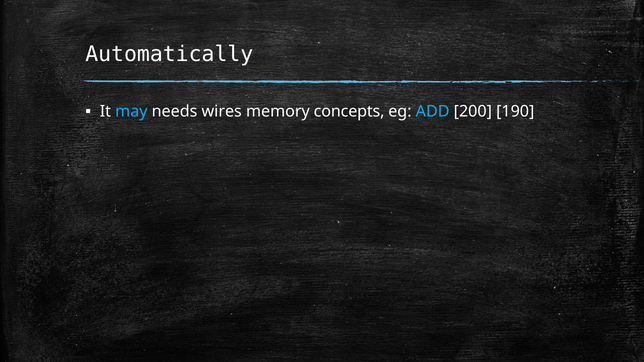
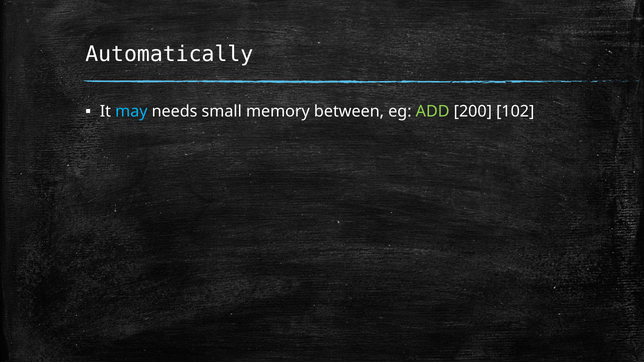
wires: wires -> small (222, 112)
concepts: concepts -> between (349, 112)
ADD colour: light blue -> light green (433, 112)
190: 190 -> 102 (515, 112)
